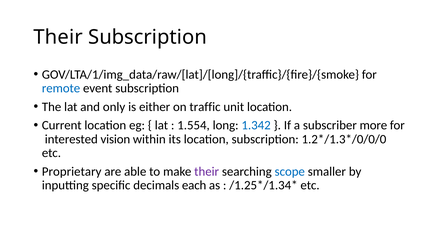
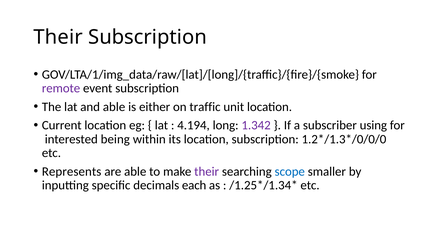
remote colour: blue -> purple (61, 88)
and only: only -> able (114, 107)
1.554: 1.554 -> 4.194 (194, 125)
1.342 colour: blue -> purple (256, 125)
more: more -> using (373, 125)
vision: vision -> being (115, 139)
Proprietary: Proprietary -> Represents (72, 172)
